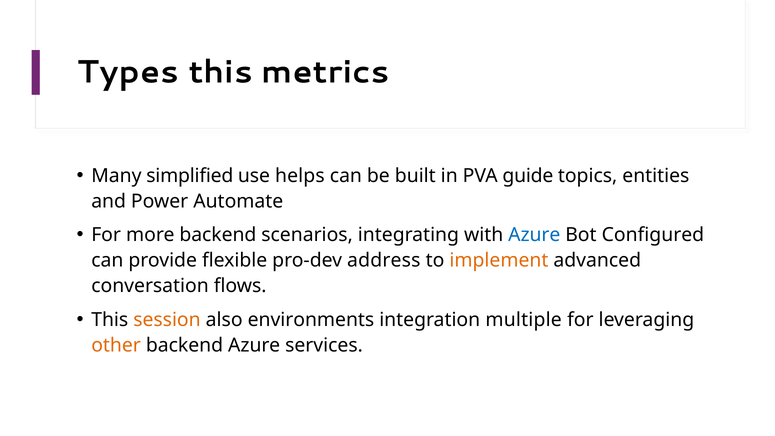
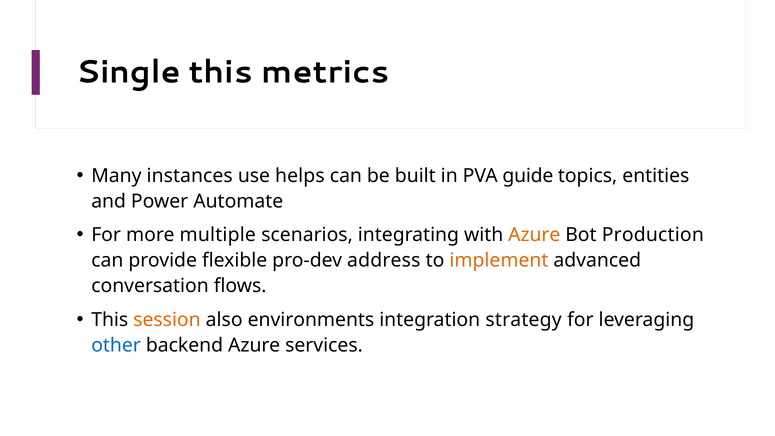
Types: Types -> Single (128, 72)
simplified: simplified -> instances (190, 176)
more backend: backend -> multiple (218, 235)
Azure colour: blue -> orange (534, 235)
Configured: Configured -> Production (653, 235)
multiple: multiple -> strategy (524, 320)
other colour: orange -> blue (116, 345)
